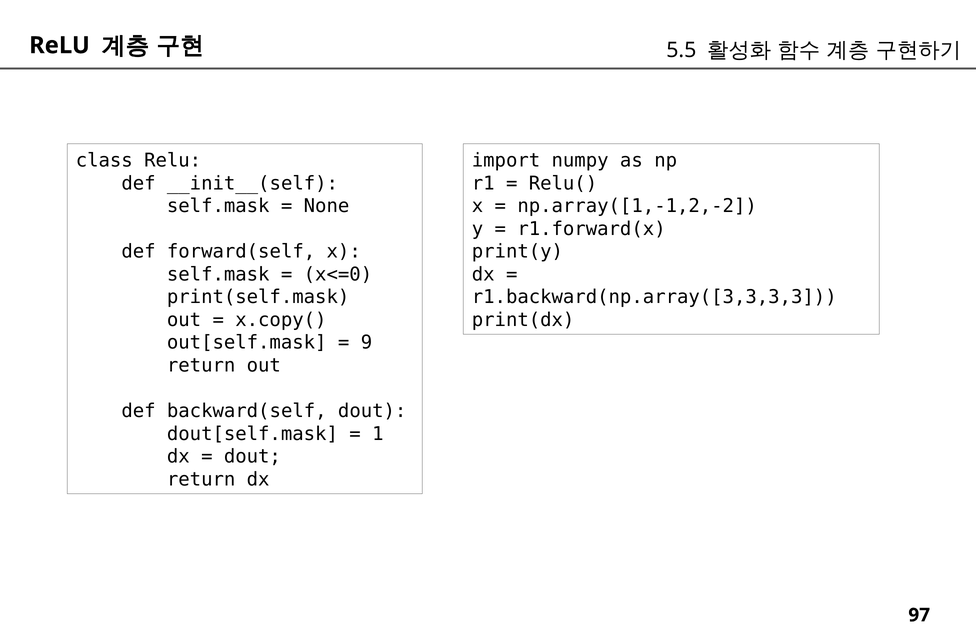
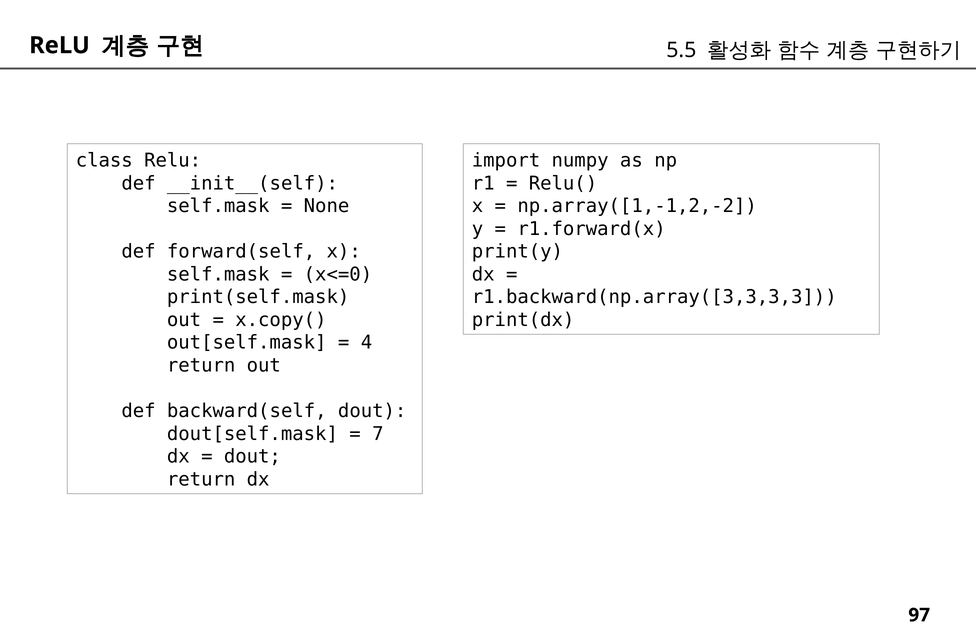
9: 9 -> 4 (366, 343)
1: 1 -> 7 (378, 434)
